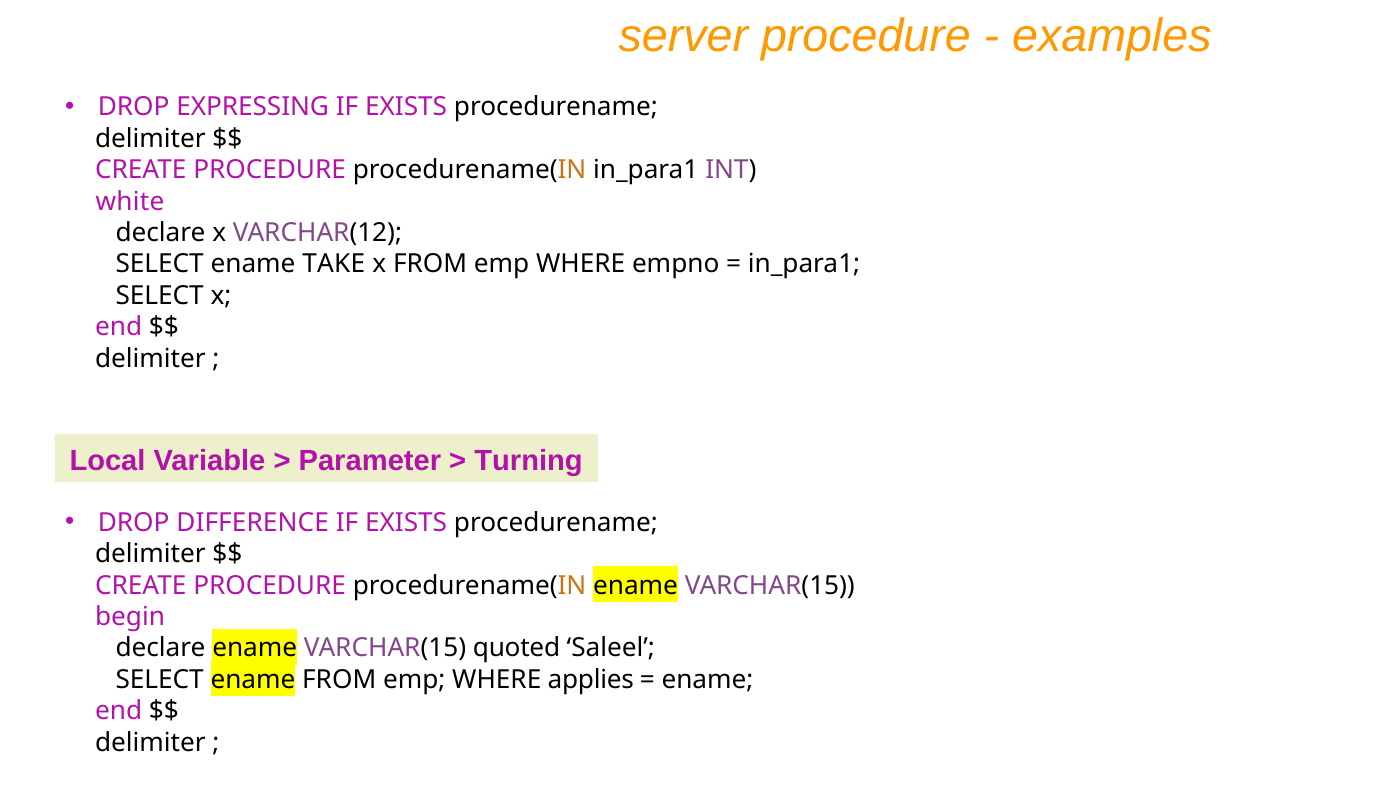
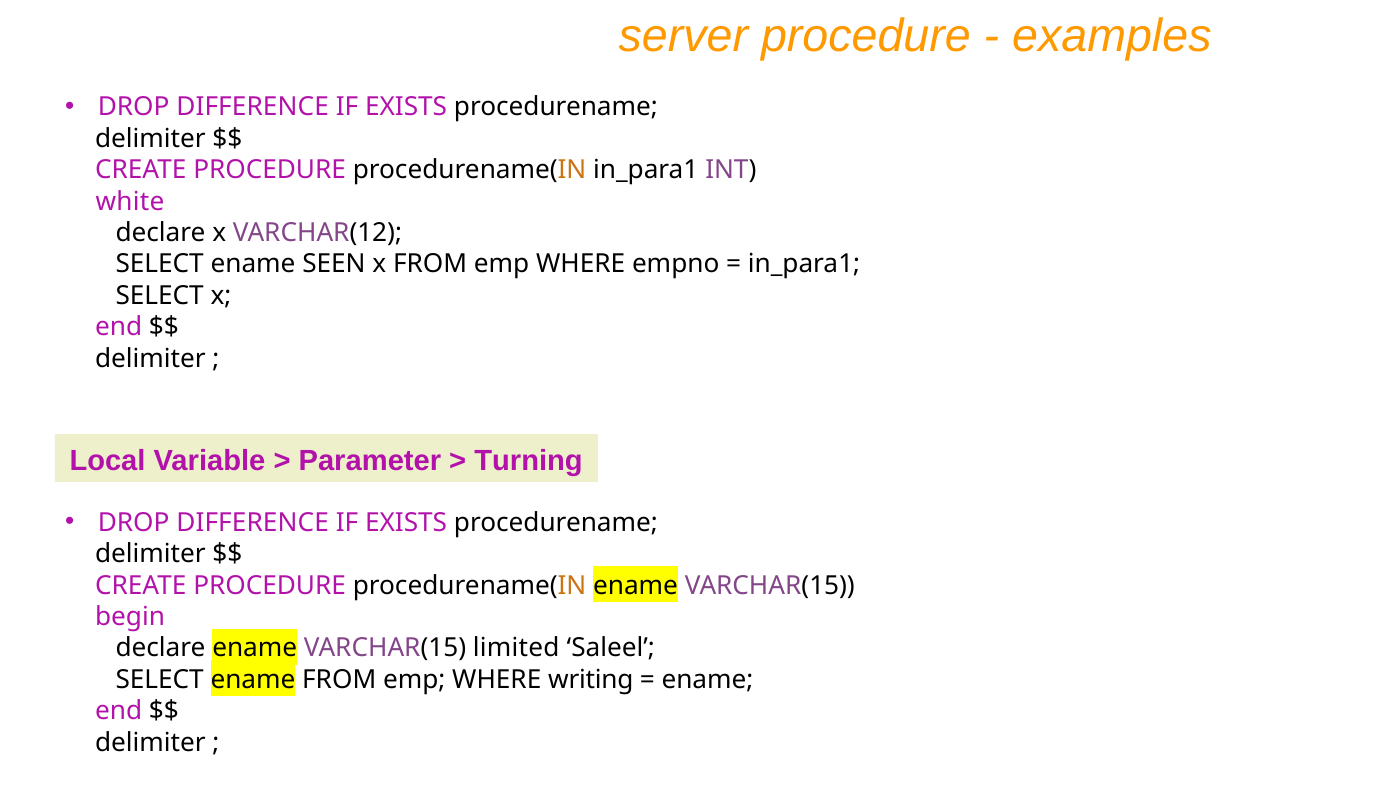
EXPRESSING: EXPRESSING -> DIFFERENCE (253, 107)
TAKE: TAKE -> SEEN (334, 264)
quoted: quoted -> limited (516, 648)
applies: applies -> writing (591, 680)
